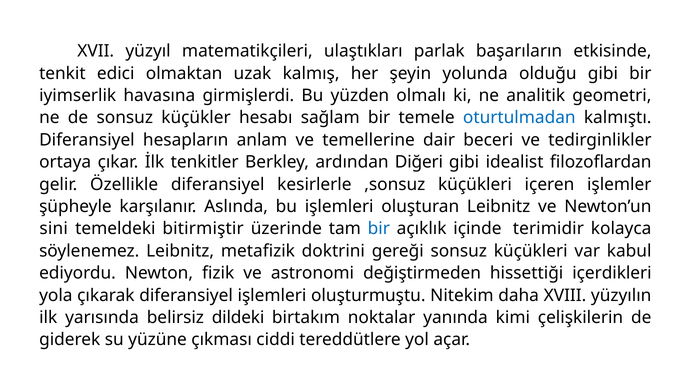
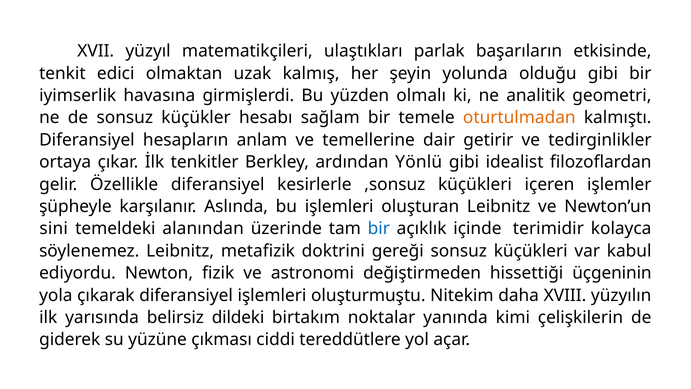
oturtulmadan colour: blue -> orange (519, 118)
beceri: beceri -> getirir (488, 140)
Diğeri: Diğeri -> Yönlü (419, 162)
bitirmiştir: bitirmiştir -> alanından (203, 229)
içerdikleri: içerdikleri -> üçgeninin (612, 273)
